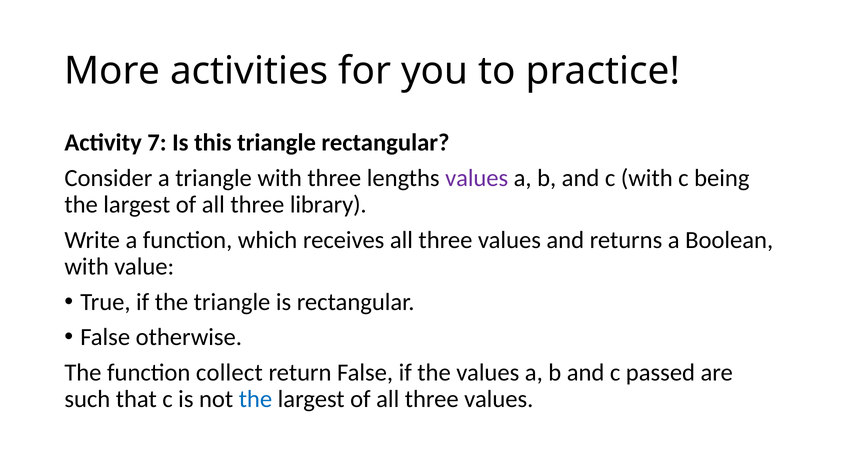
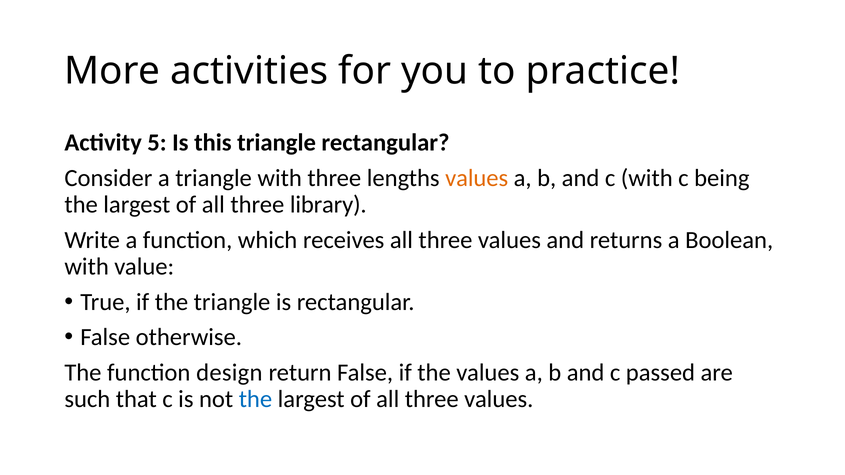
7: 7 -> 5 (157, 143)
values colour: purple -> orange (477, 178)
collect: collect -> design (229, 373)
